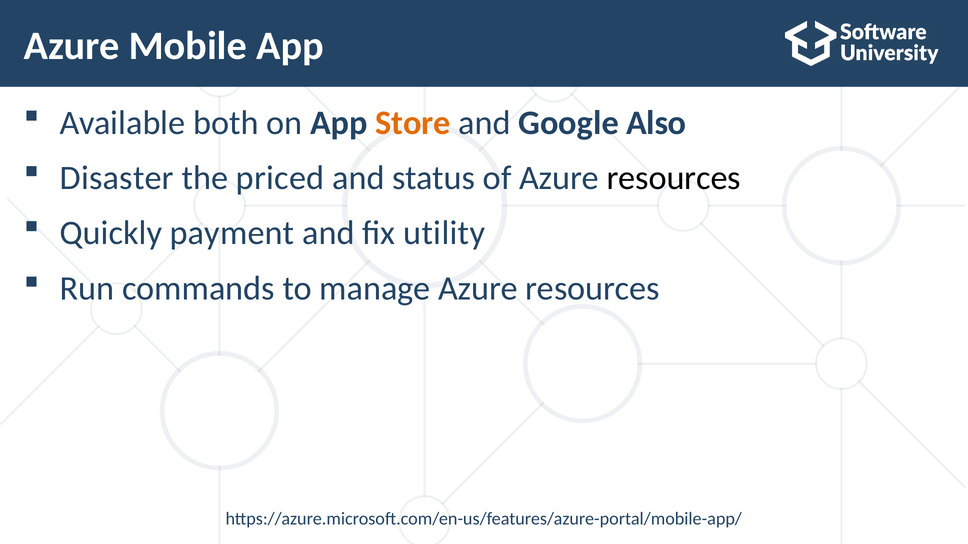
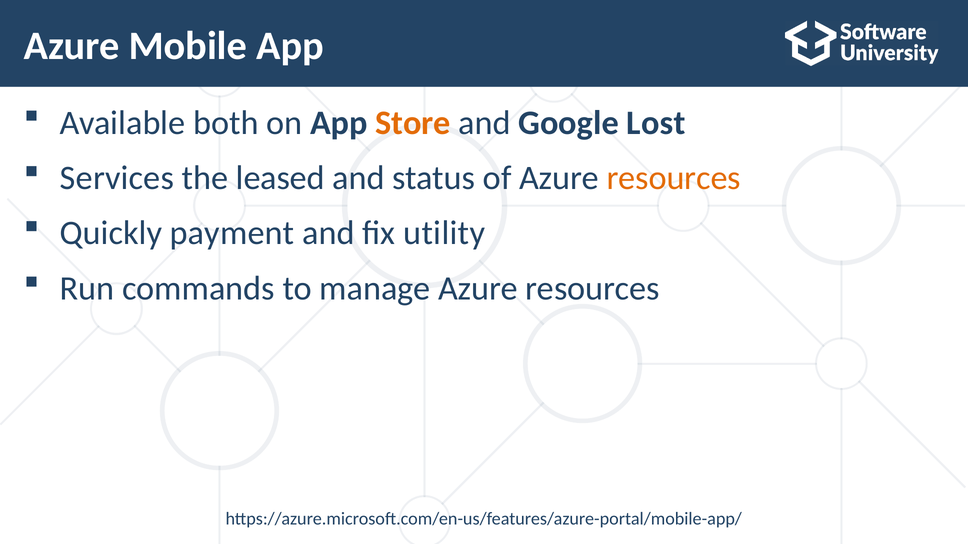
Also: Also -> Lost (656, 123)
Disaster: Disaster -> Services (117, 178)
priced: priced -> leased (280, 178)
resources colour: black -> orange (674, 178)
